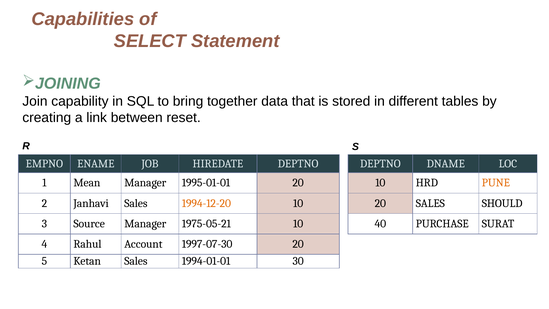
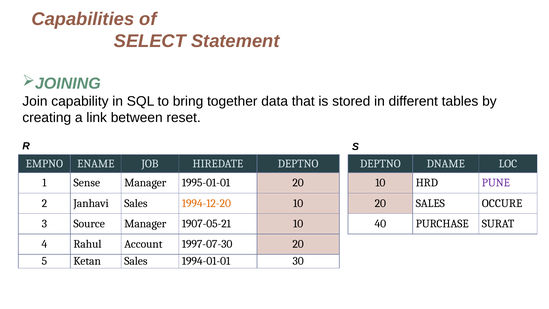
Mean: Mean -> Sense (87, 183)
PUNE colour: orange -> purple (496, 183)
SHOULD: SHOULD -> OCCURE (502, 203)
1975-05-21: 1975-05-21 -> 1907-05-21 (206, 224)
